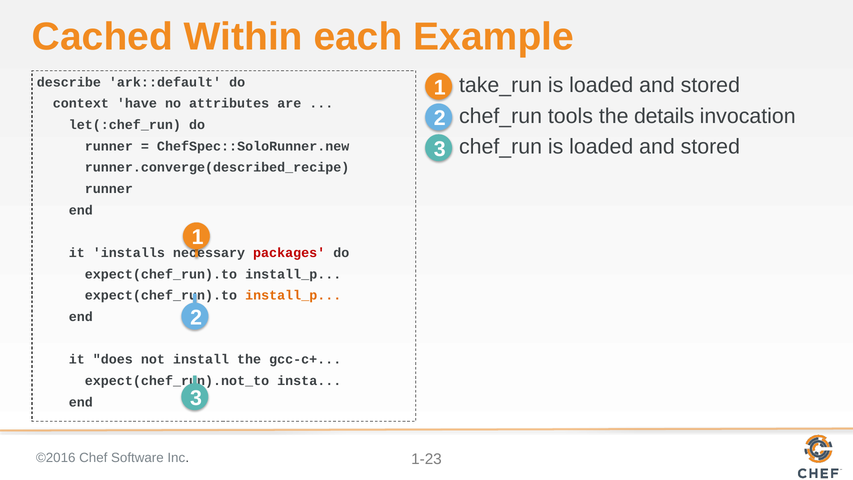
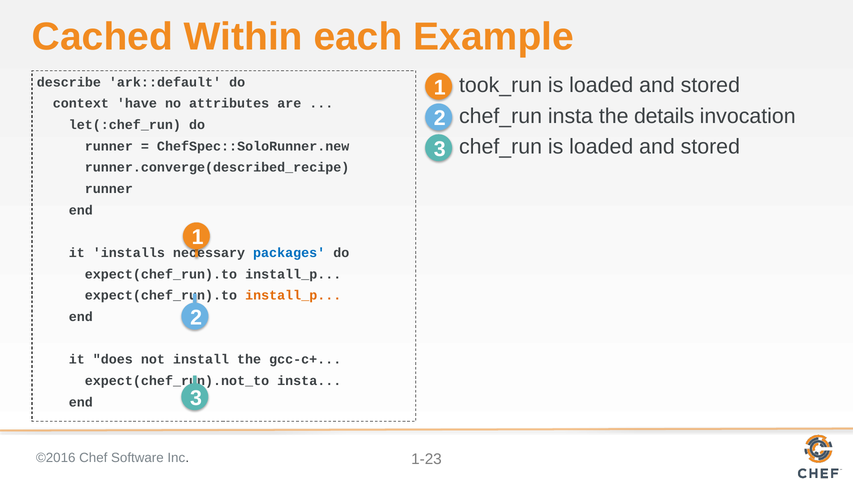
take_run: take_run -> took_run (501, 85)
chef_run tools: tools -> insta (570, 116)
packages colour: red -> blue (289, 253)
